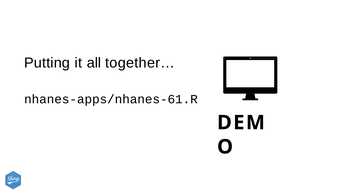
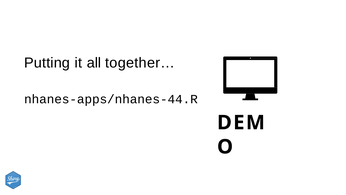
nhanes-apps/nhanes-61.R: nhanes-apps/nhanes-61.R -> nhanes-apps/nhanes-44.R (111, 99)
